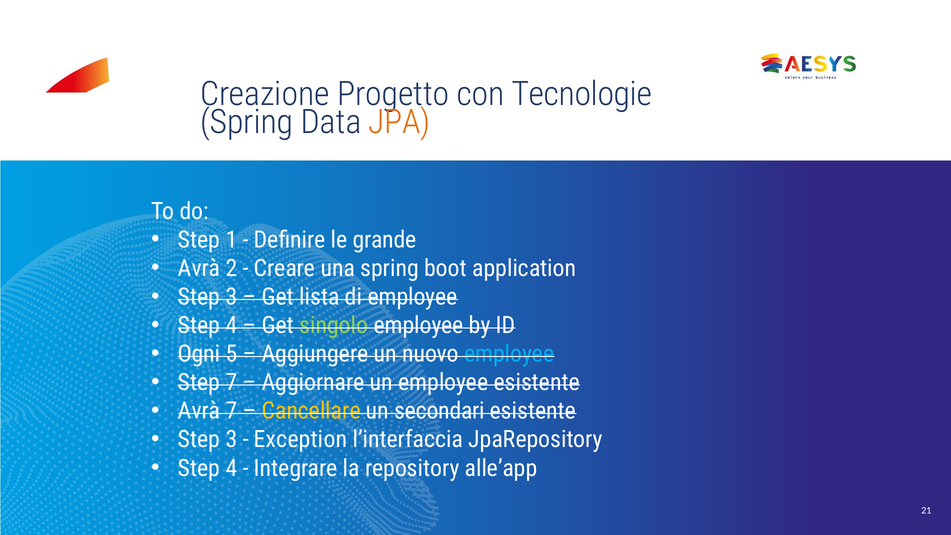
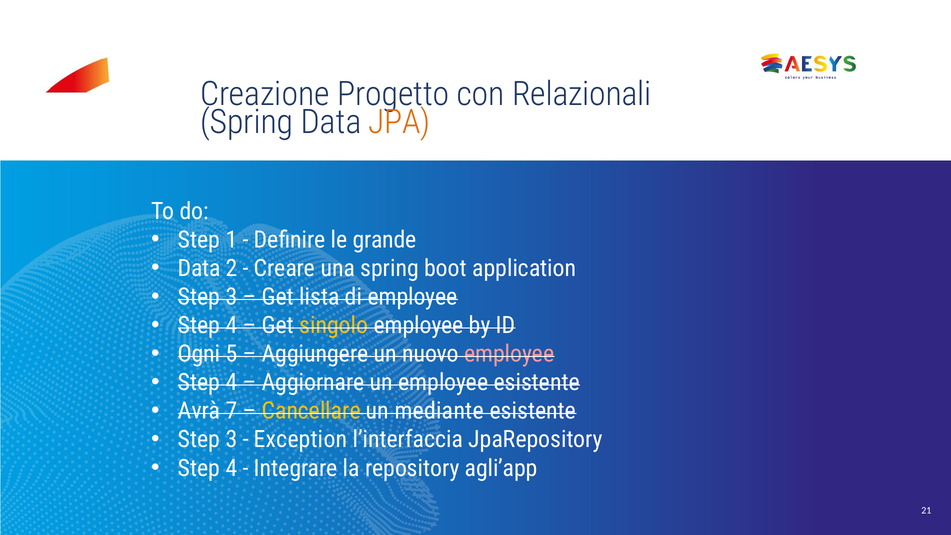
Tecnologie: Tecnologie -> Relazionali (582, 94)
Avrà: Avrà -> Data (199, 268)
singolo colour: light green -> yellow (334, 325)
employee colour: light blue -> pink (509, 354)
7: 7 -> 4 (231, 383)
secondari: secondari -> mediante (439, 411)
alle’app: alle’app -> agli’app (501, 468)
